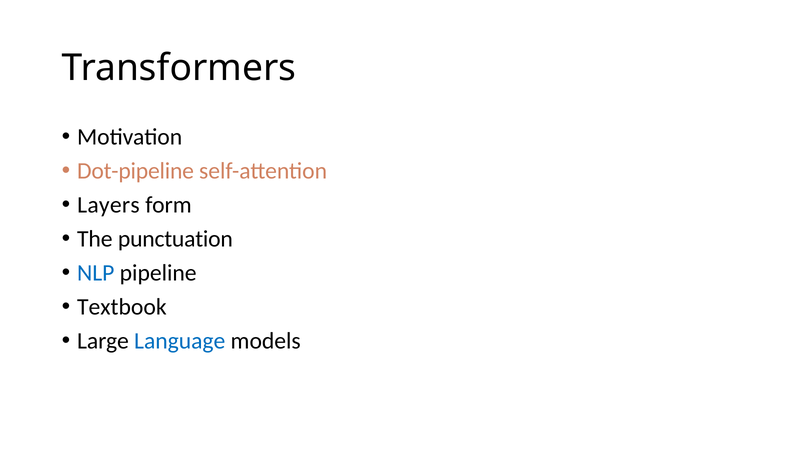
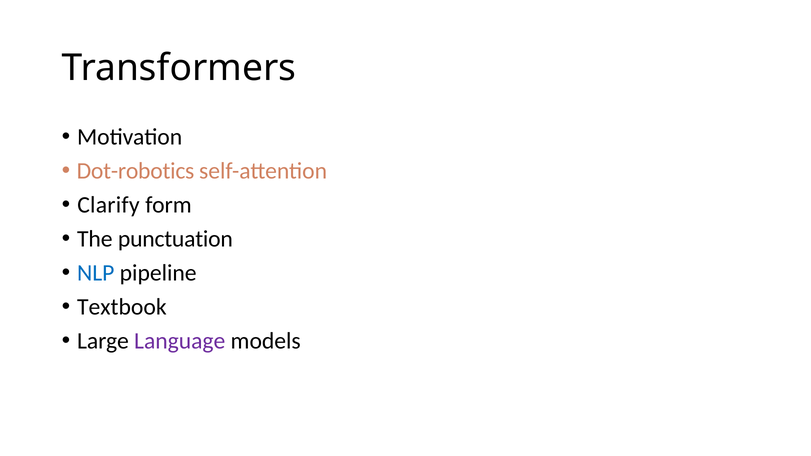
Dot-pipeline: Dot-pipeline -> Dot-robotics (136, 171)
Layers: Layers -> Clarify (108, 205)
Language colour: blue -> purple (180, 341)
